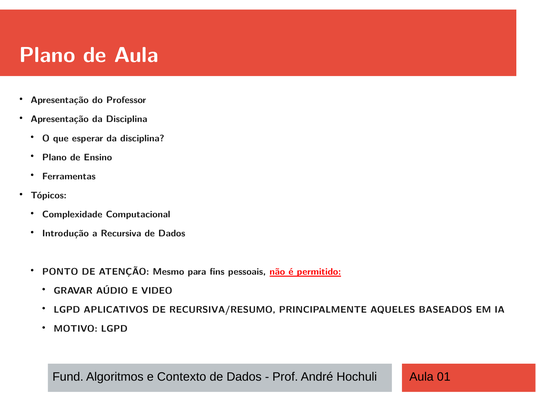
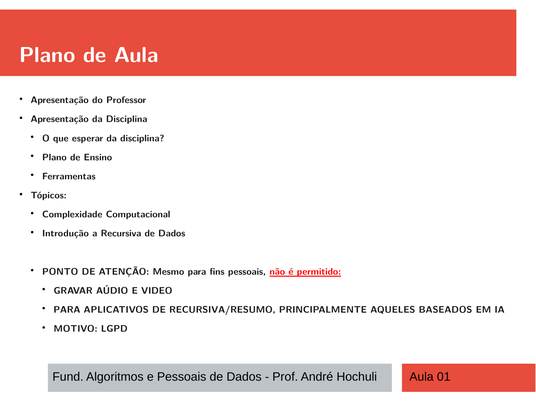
LGPD: LGPD -> PARA (67, 310)
e Contexto: Contexto -> Pessoais (182, 377)
